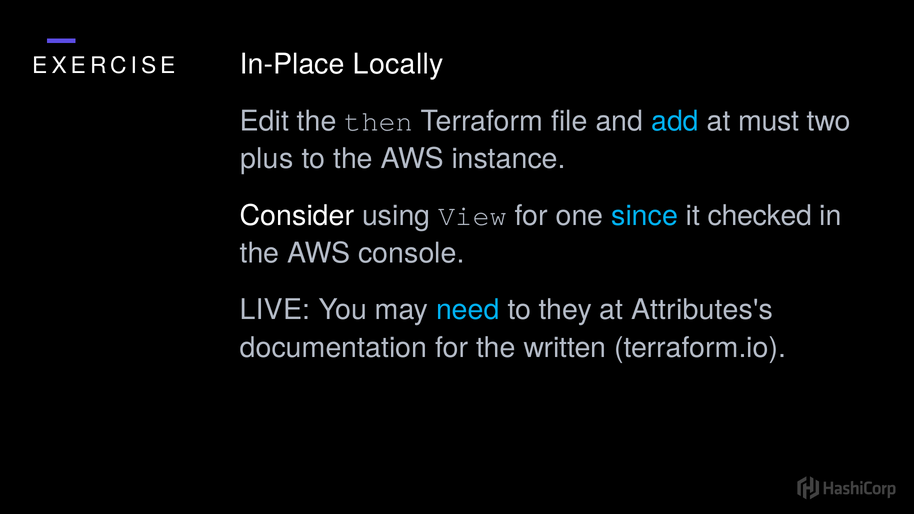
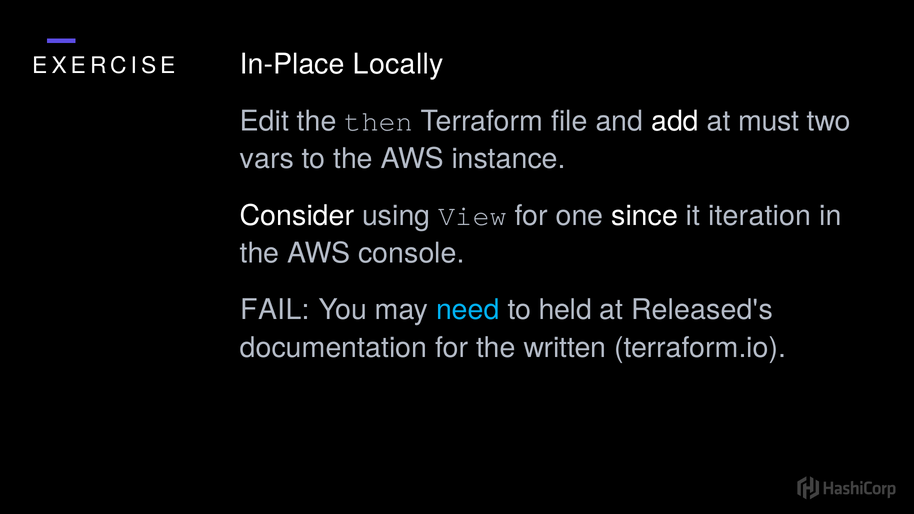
add colour: light blue -> white (675, 121)
plus: plus -> vars (267, 159)
since colour: light blue -> white (645, 216)
checked: checked -> iteration (760, 216)
LIVE: LIVE -> FAIL (275, 310)
they: they -> held (565, 310)
Attributes's: Attributes's -> Released's (702, 310)
